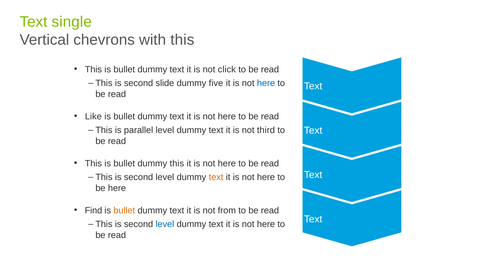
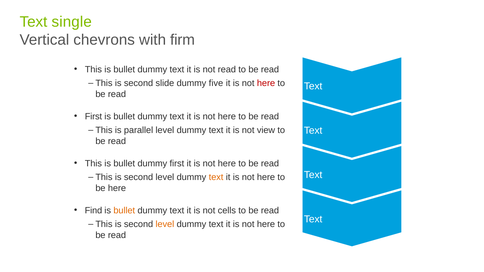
with this: this -> firm (183, 40)
not click: click -> read (227, 69)
here colour: blue -> red (266, 83)
Like: Like -> First (93, 116)
third: third -> view (266, 130)
dummy this: this -> first (177, 164)
from: from -> cells (227, 211)
level colour: blue -> orange (165, 224)
